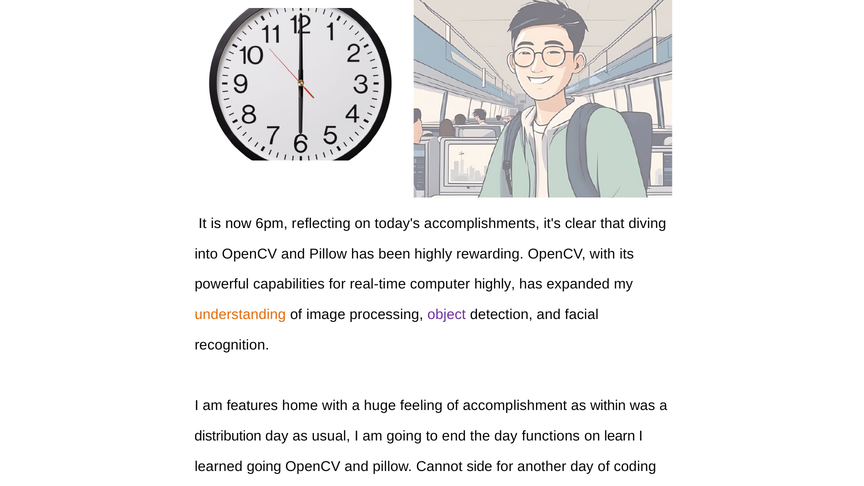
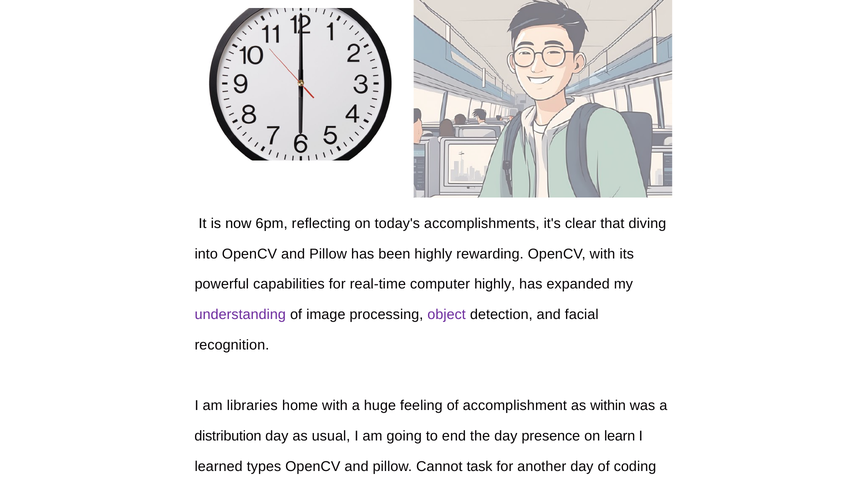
understanding colour: orange -> purple (240, 315)
features: features -> libraries (252, 406)
functions: functions -> presence (551, 436)
learned going: going -> types (264, 467)
side: side -> task (480, 467)
